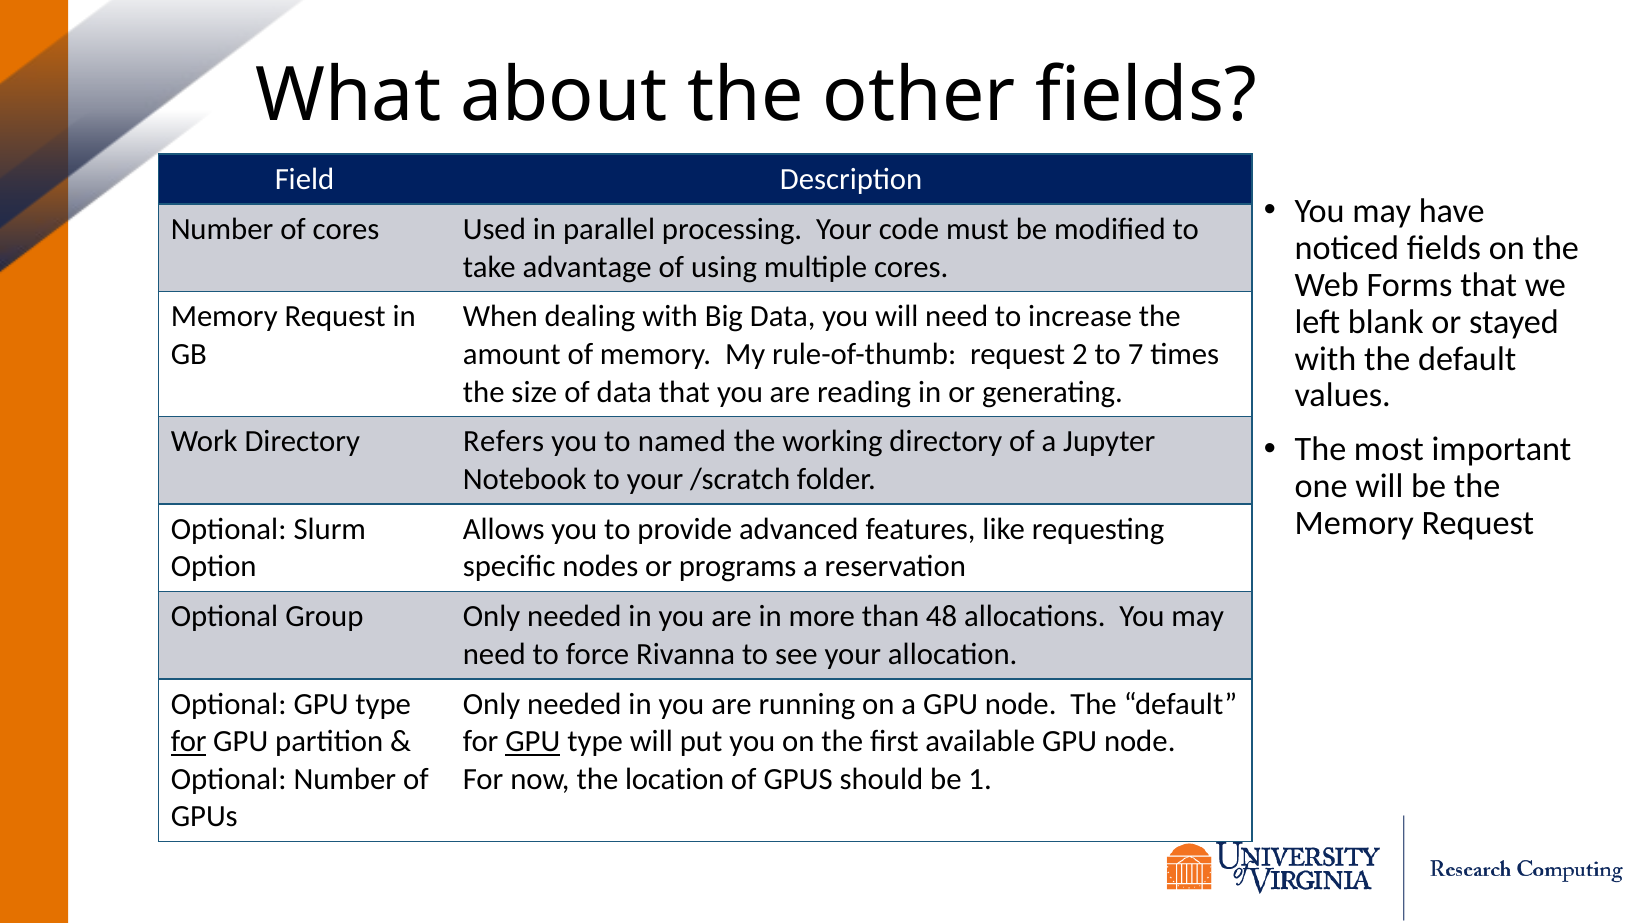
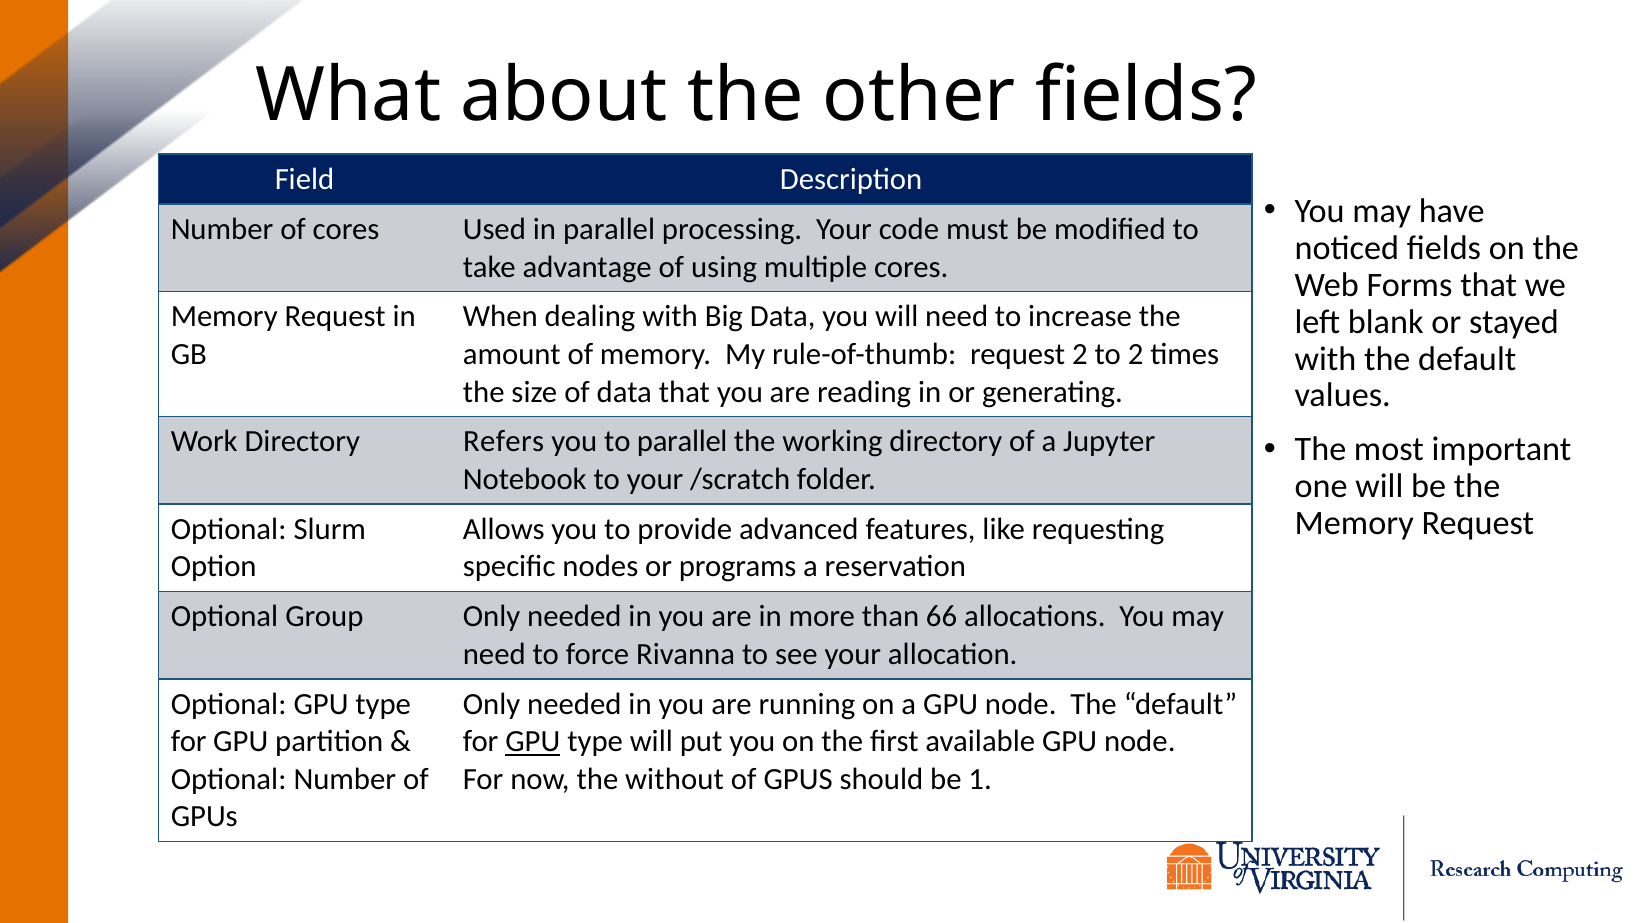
to 7: 7 -> 2 (1136, 354)
to named: named -> parallel (682, 442)
48: 48 -> 66 (942, 616)
for underline: present -> none (189, 741)
location: location -> without (675, 779)
